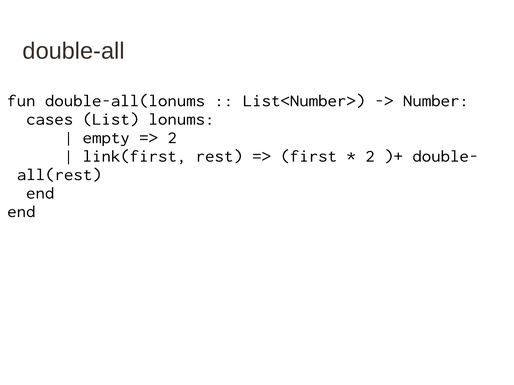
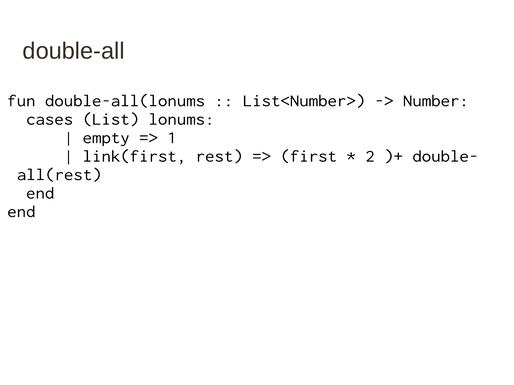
2: 2 -> 1 (172, 138)
